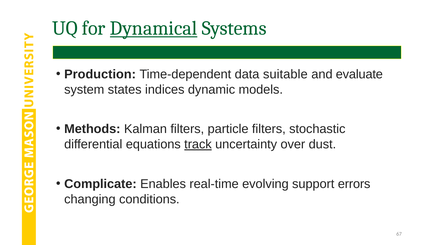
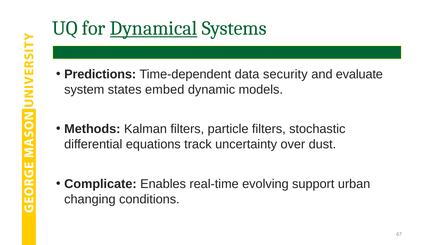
Production: Production -> Predictions (100, 74)
suitable: suitable -> security (285, 74)
indices: indices -> embed (165, 89)
track underline: present -> none (198, 144)
errors: errors -> urban (354, 184)
